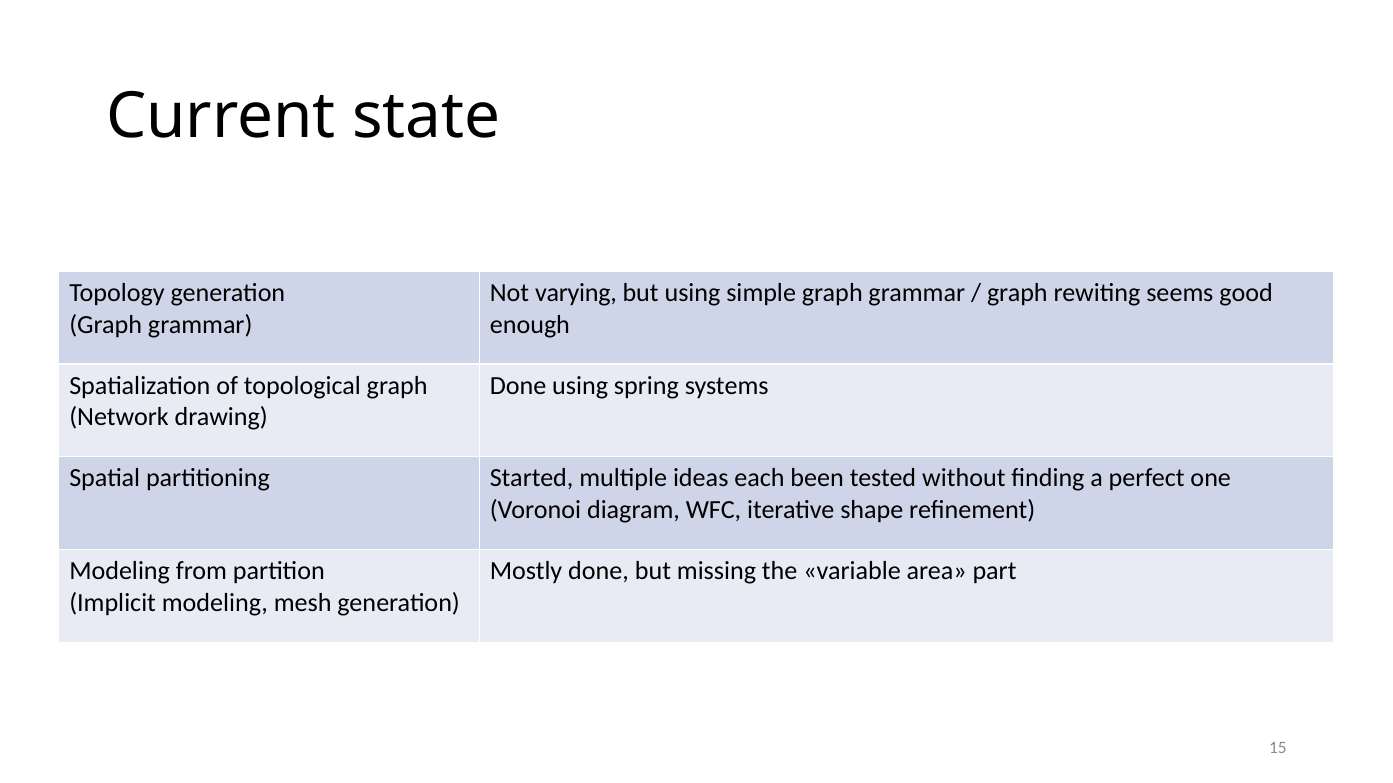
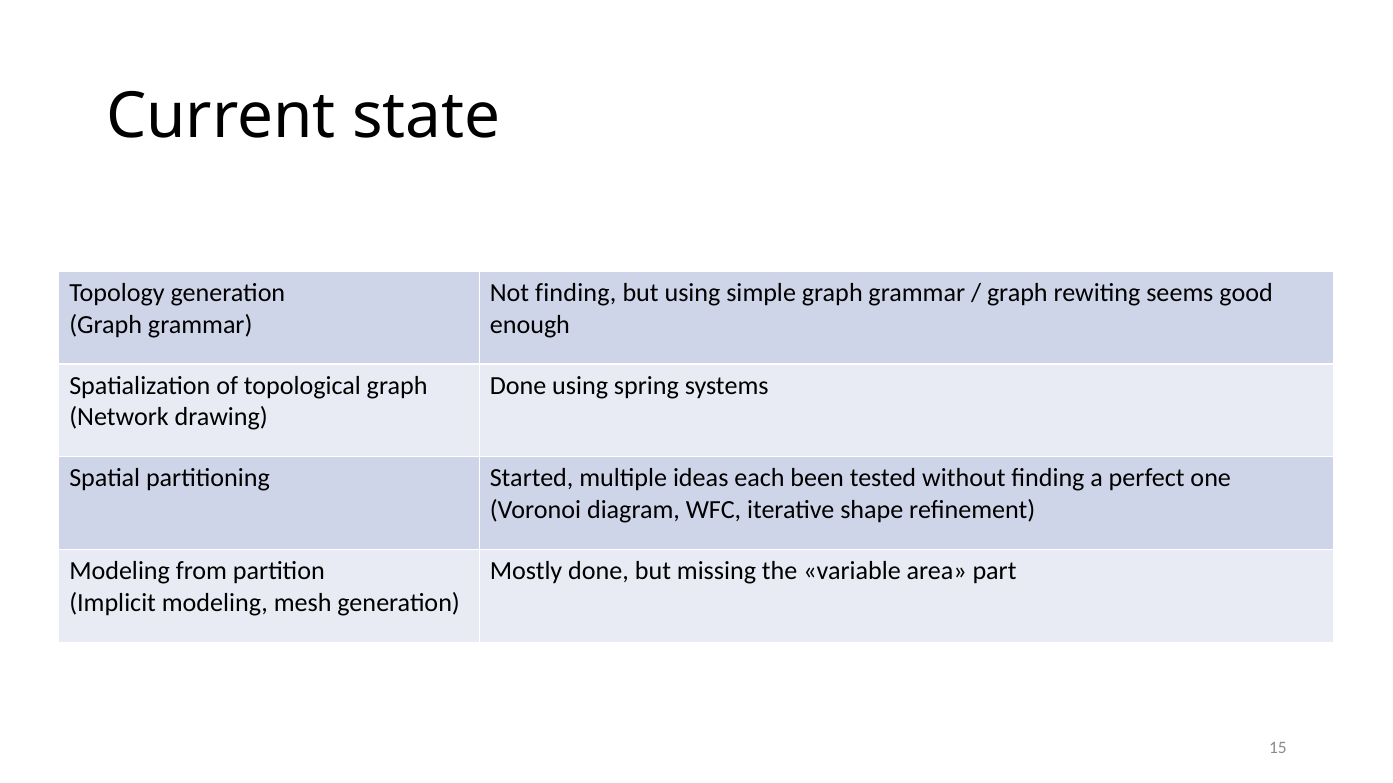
Not varying: varying -> finding (576, 293)
